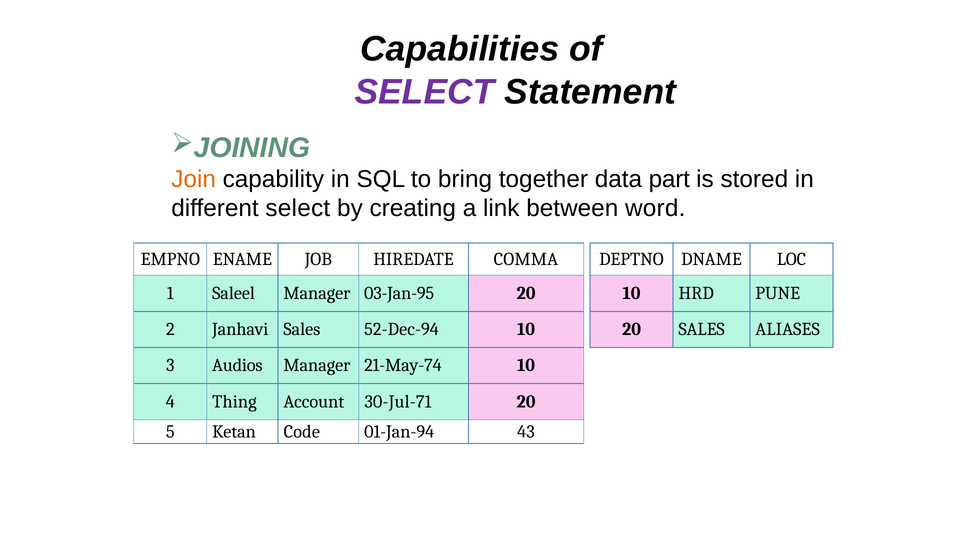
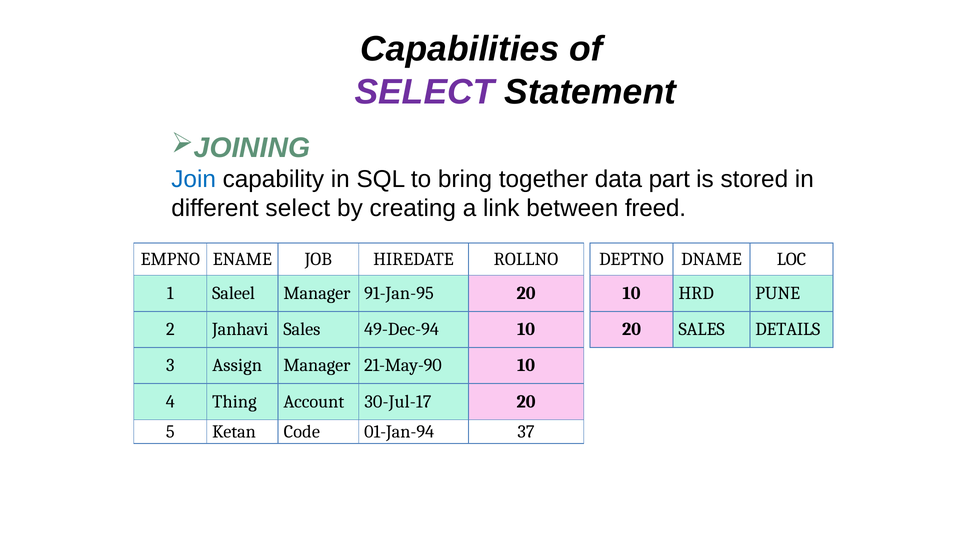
Join colour: orange -> blue (194, 179)
word: word -> freed (655, 208)
COMMA: COMMA -> ROLLNO (526, 259)
03-Jan-95: 03-Jan-95 -> 91-Jan-95 (399, 293)
52-Dec-94: 52-Dec-94 -> 49-Dec-94 (402, 330)
ALIASES: ALIASES -> DETAILS (788, 330)
Audios: Audios -> Assign (237, 366)
21-May-74: 21-May-74 -> 21-May-90 (403, 366)
30-Jul-71: 30-Jul-71 -> 30-Jul-17 (398, 402)
43: 43 -> 37 (526, 432)
